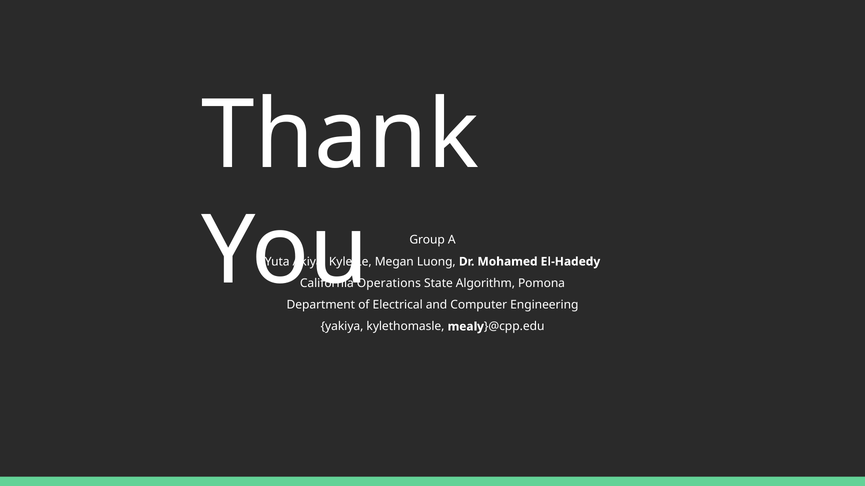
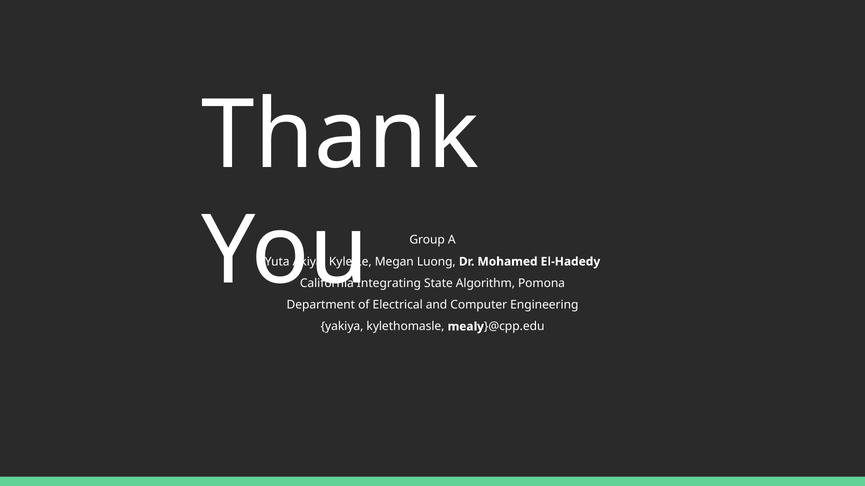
Operations: Operations -> Integrating (389, 284)
